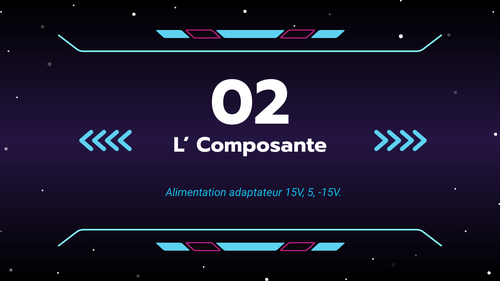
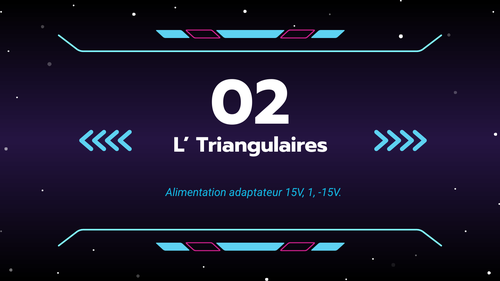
Composante: Composante -> Triangulaires (262, 145)
5: 5 -> 1 (311, 193)
